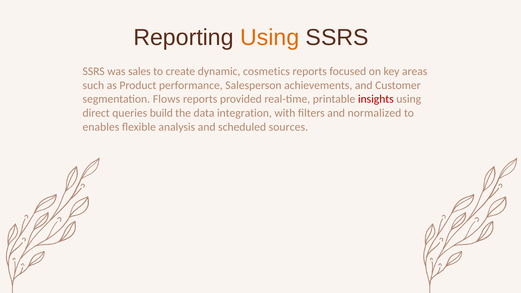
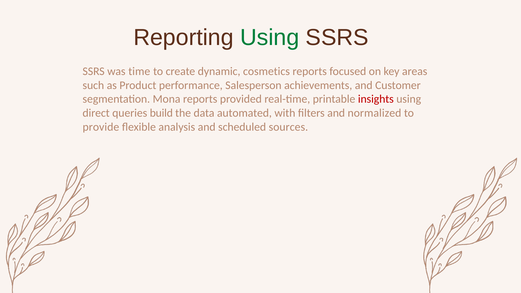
Using colour: orange -> green (270, 38)
sales: sales -> time (139, 71)
Flows: Flows -> Mona (167, 99)
integration: integration -> automated (244, 113)
enables: enables -> provide (101, 127)
